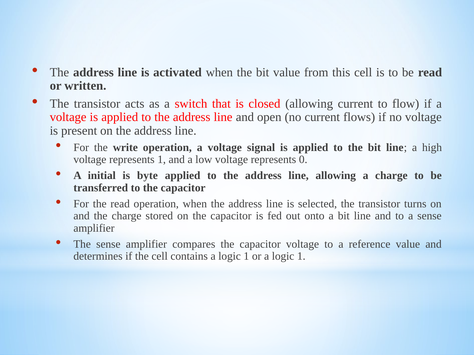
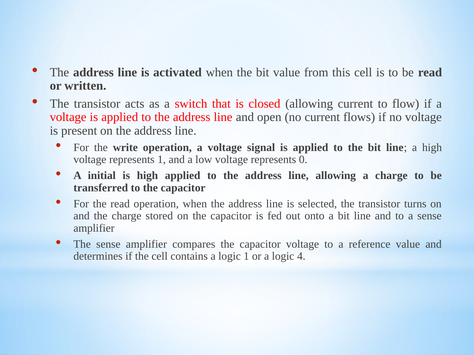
is byte: byte -> high (147, 176)
or a logic 1: 1 -> 4 (301, 257)
